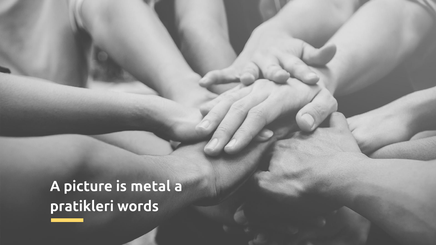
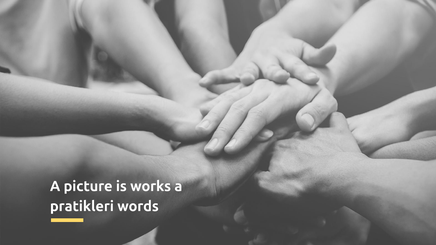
metal: metal -> works (151, 186)
